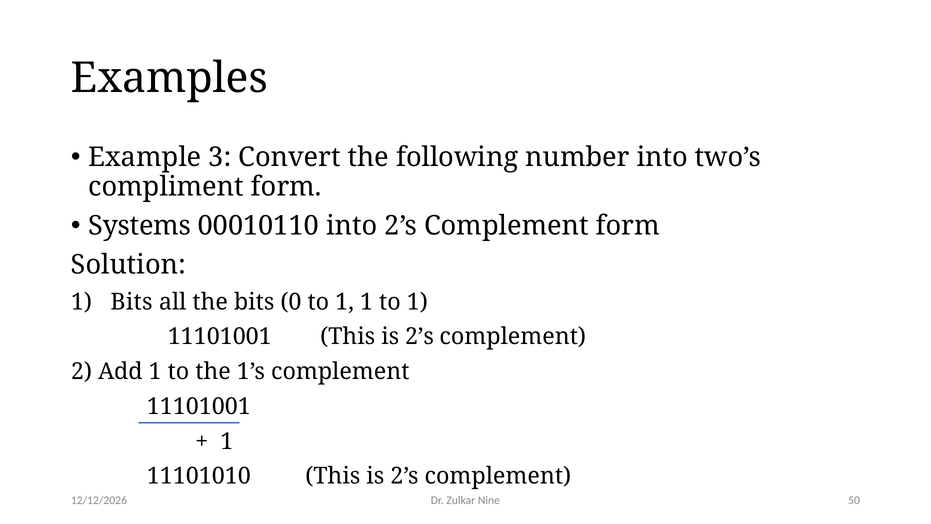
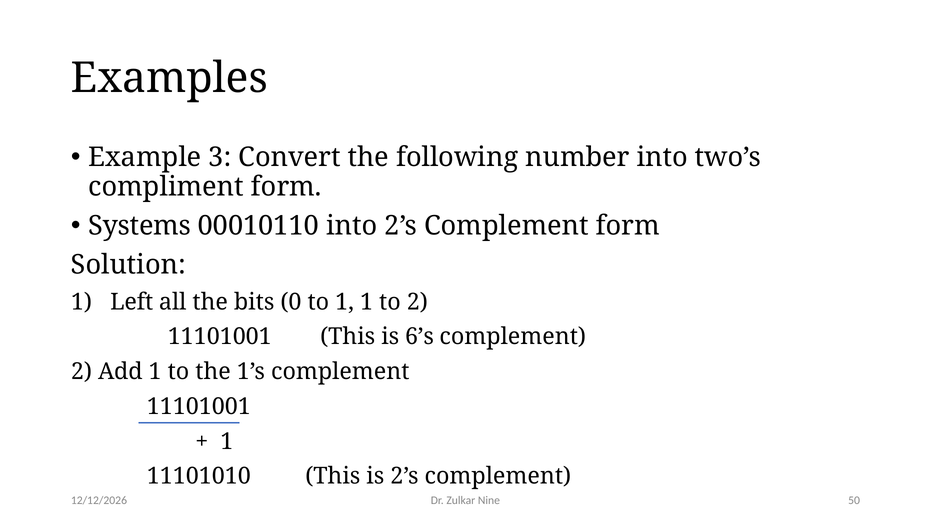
1 Bits: Bits -> Left (132, 302)
1 to 1: 1 -> 2 (417, 302)
11101001 This is 2’s: 2’s -> 6’s (419, 337)
